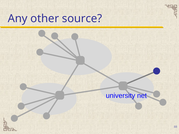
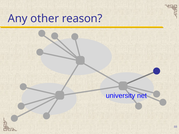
source: source -> reason (82, 19)
